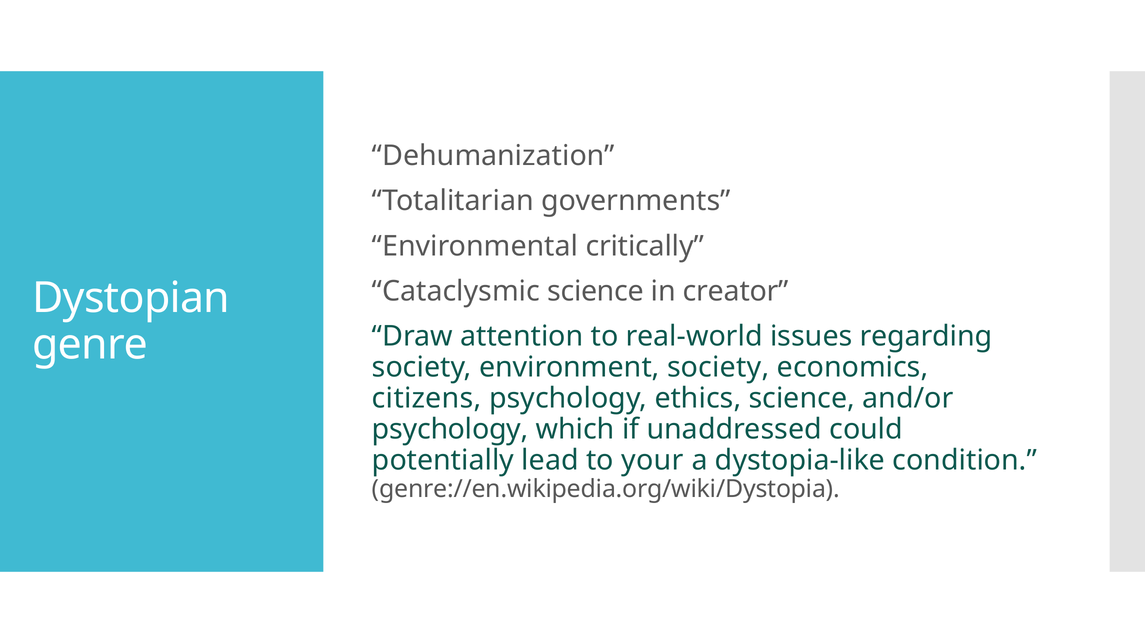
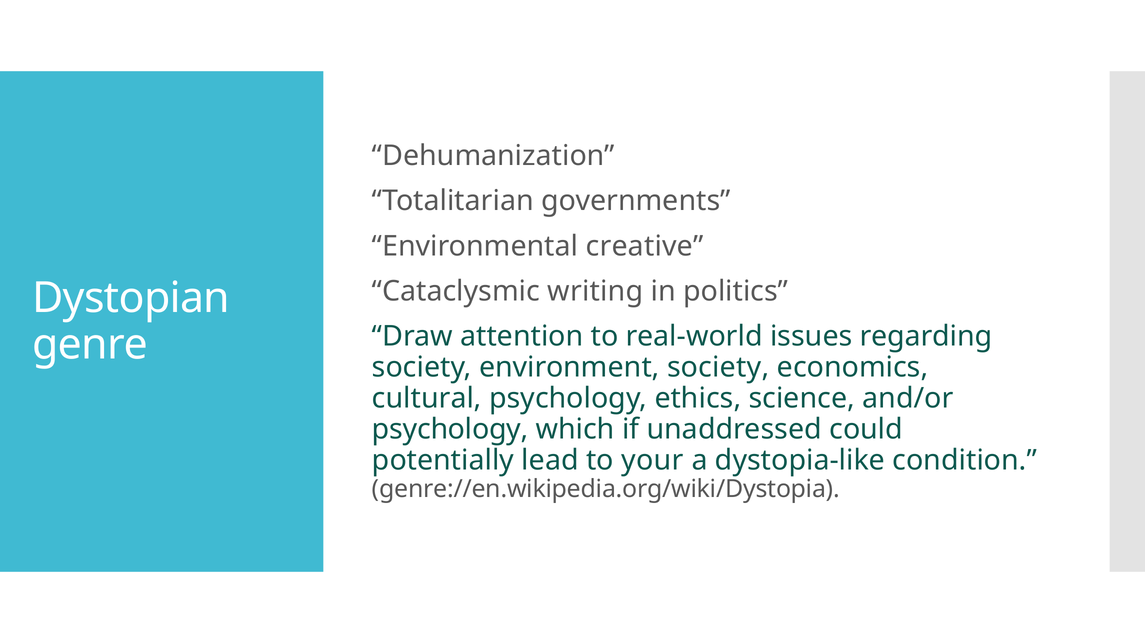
critically: critically -> creative (645, 246)
Cataclysmic science: science -> writing (595, 291)
creator: creator -> politics (736, 291)
citizens: citizens -> cultural (427, 398)
